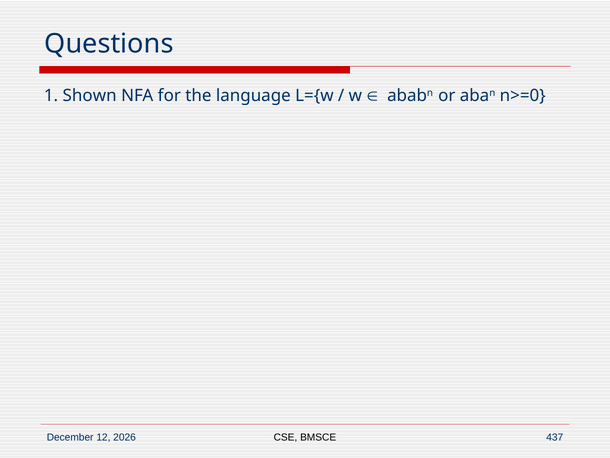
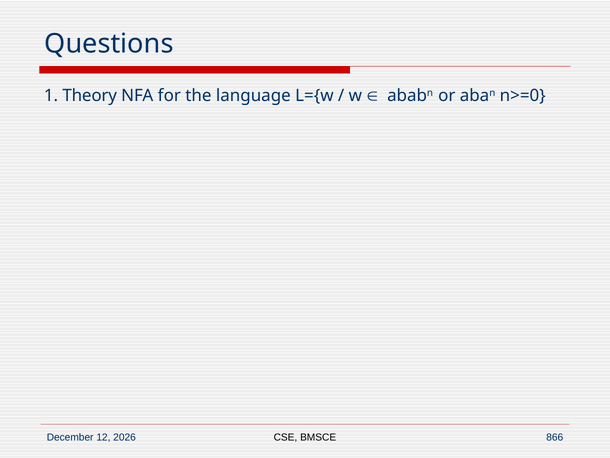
Shown: Shown -> Theory (90, 96)
437: 437 -> 866 (555, 437)
